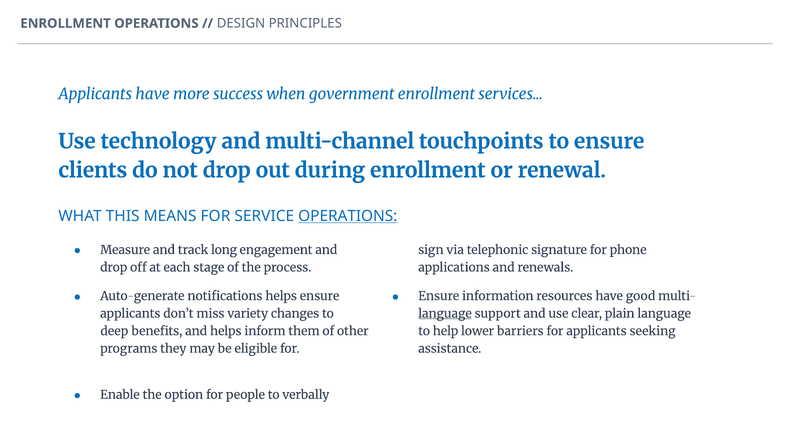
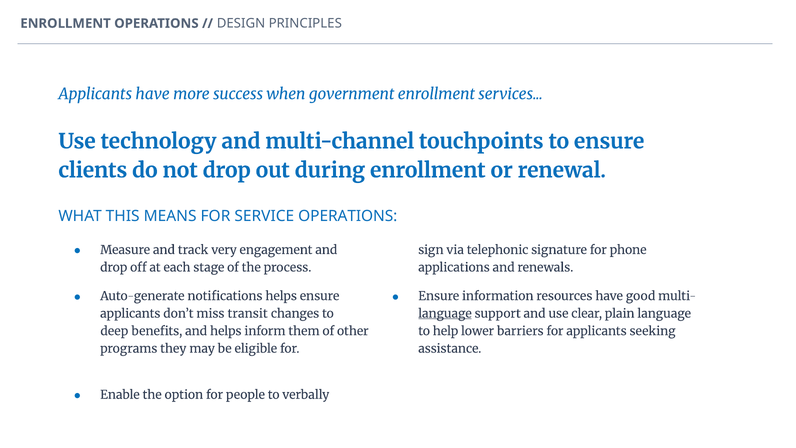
OPERATIONS underline: present -> none (348, 216)
long: long -> very (224, 250)
variety: variety -> transit (248, 313)
